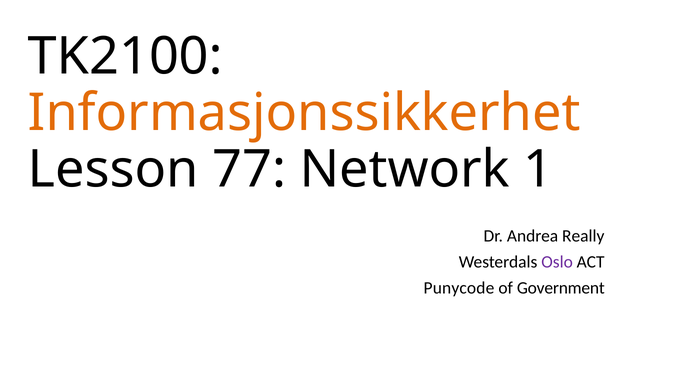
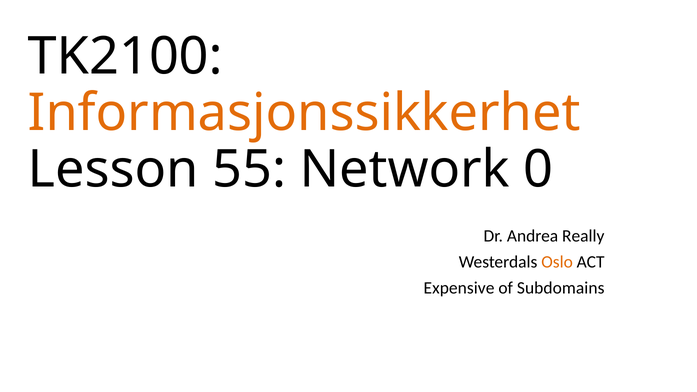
77: 77 -> 55 (249, 169)
1: 1 -> 0 (538, 169)
Oslo colour: purple -> orange (557, 262)
Punycode: Punycode -> Expensive (459, 288)
Government: Government -> Subdomains (561, 288)
